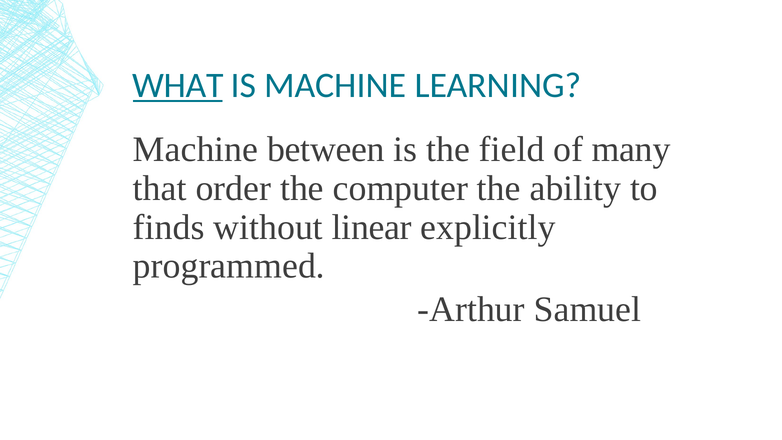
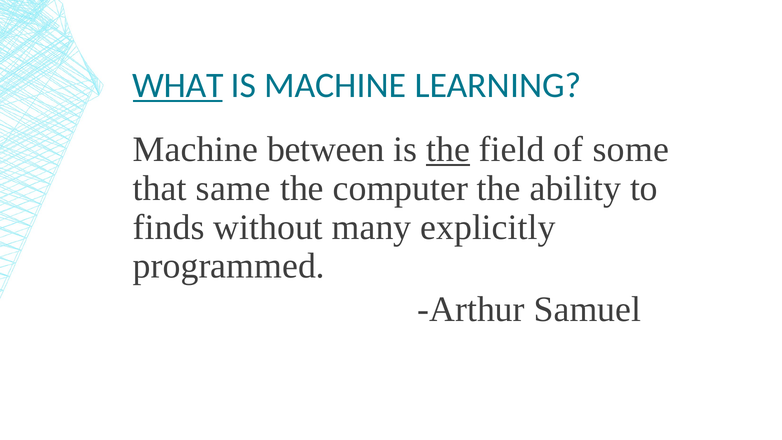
the underline: none -> present (448, 150)
many: many -> some (631, 150)
order: order -> same (233, 188)
linear: linear -> many (372, 227)
